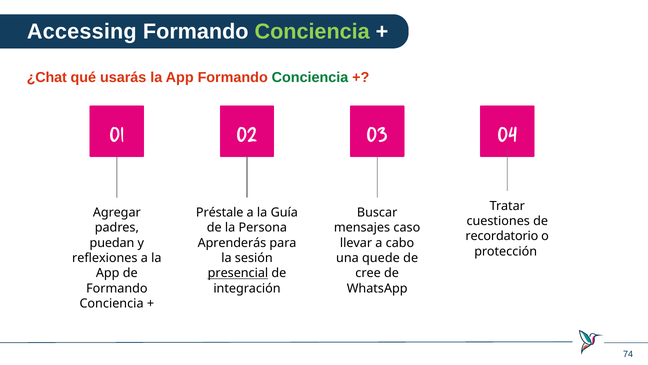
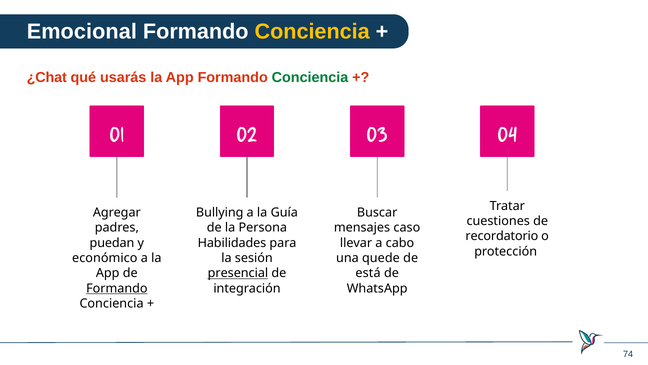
Accessing: Accessing -> Emocional (82, 32)
Conciencia colour: light green -> yellow (312, 32)
Préstale: Préstale -> Bullying (220, 212)
Aprenderás: Aprenderás -> Habilidades (232, 243)
reflexiones: reflexiones -> económico (105, 258)
cree: cree -> está (368, 273)
Formando underline: none -> present (117, 288)
